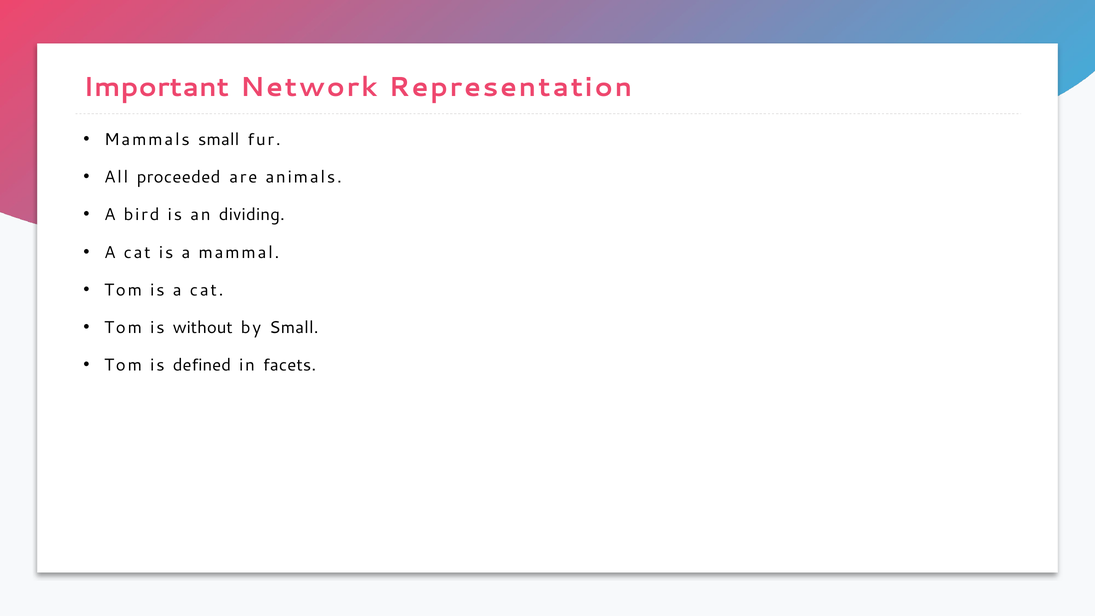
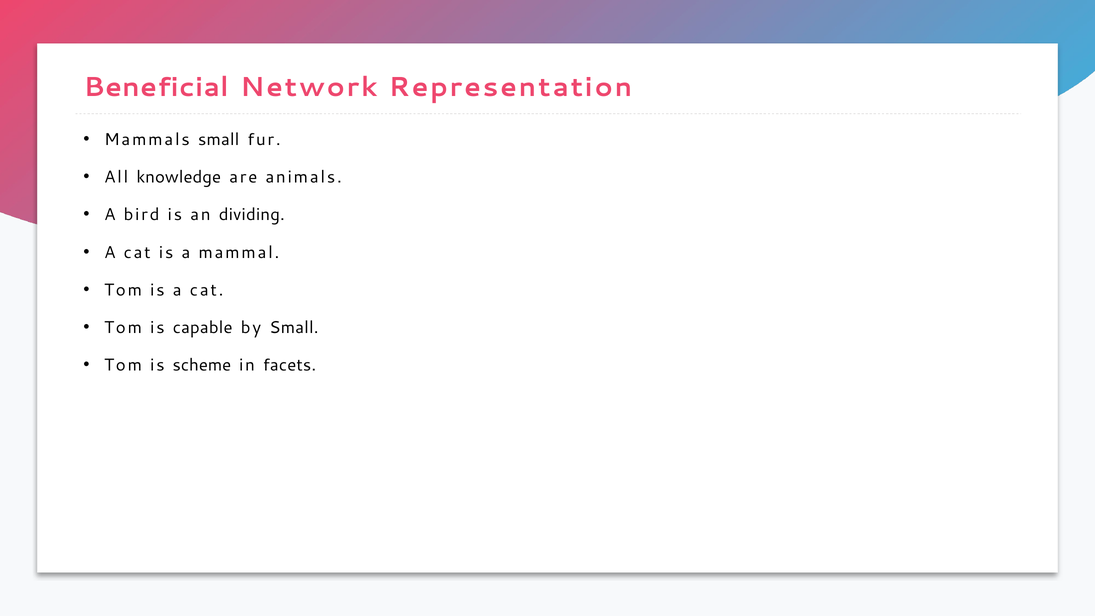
Important: Important -> Beneficial (156, 87)
proceeded: proceeded -> knowledge (179, 177)
without: without -> capable (203, 328)
defined: defined -> scheme (202, 365)
